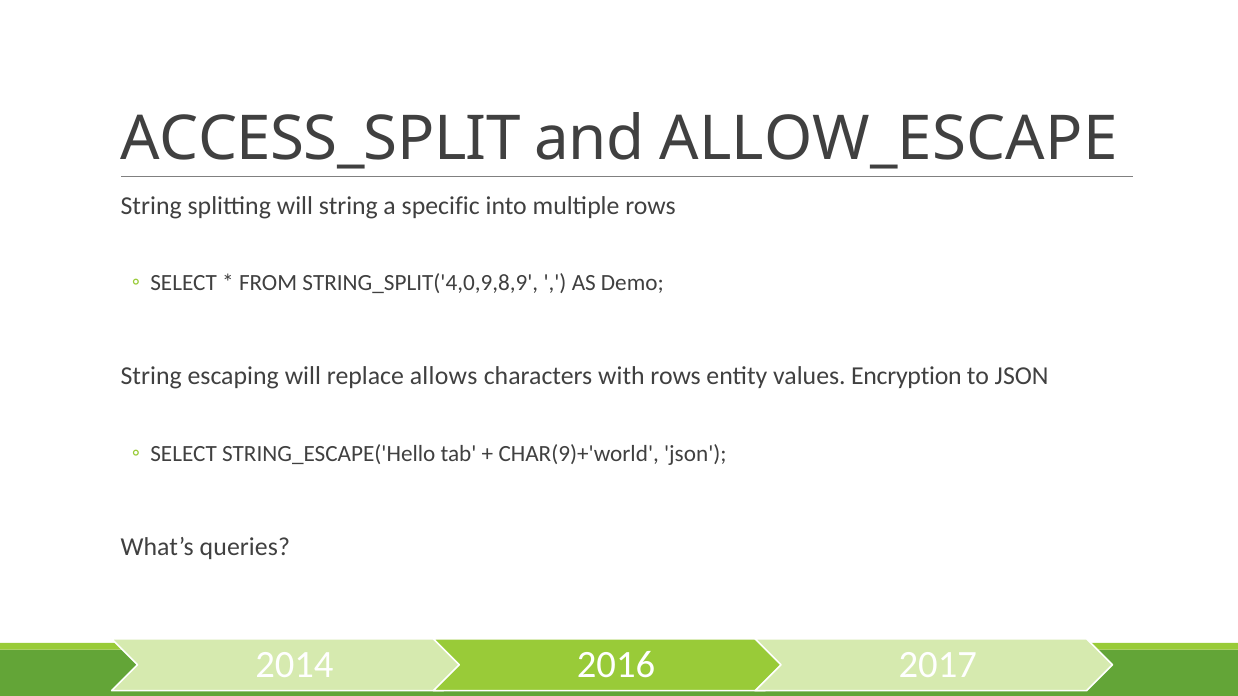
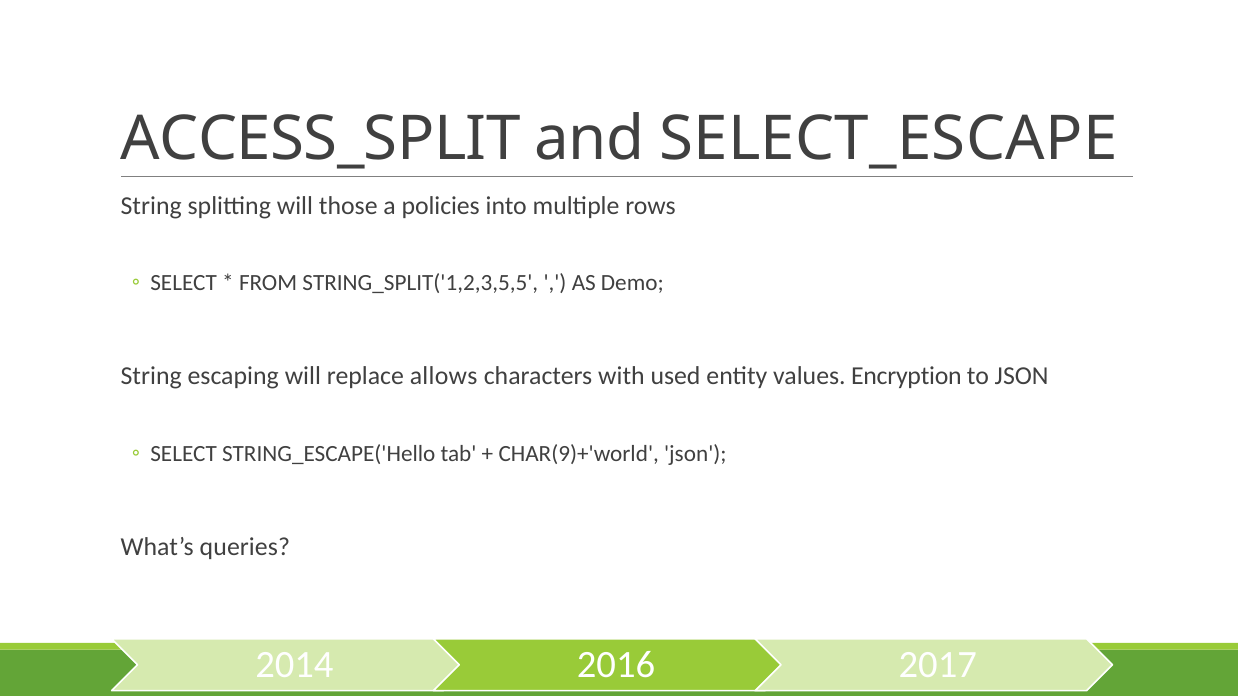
ALLOW_ESCAPE: ALLOW_ESCAPE -> SELECT_ESCAPE (888, 139)
will string: string -> those (348, 206)
specific: specific -> policies (441, 206)
STRING_SPLIT('4,0,9,8,9: STRING_SPLIT('4,0,9,8,9 -> STRING_SPLIT('1,2,3,5,5 (420, 283)
with rows: rows -> used (676, 376)
